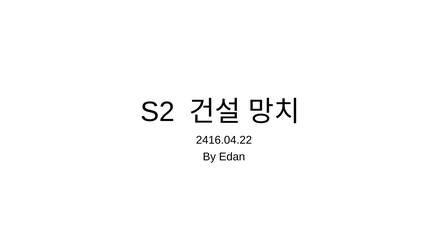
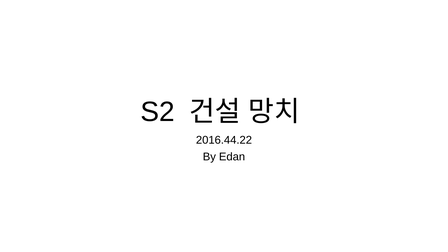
2416.04.22: 2416.04.22 -> 2016.44.22 (224, 140)
